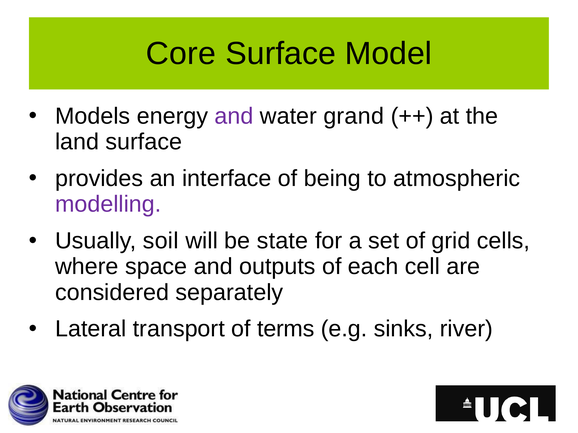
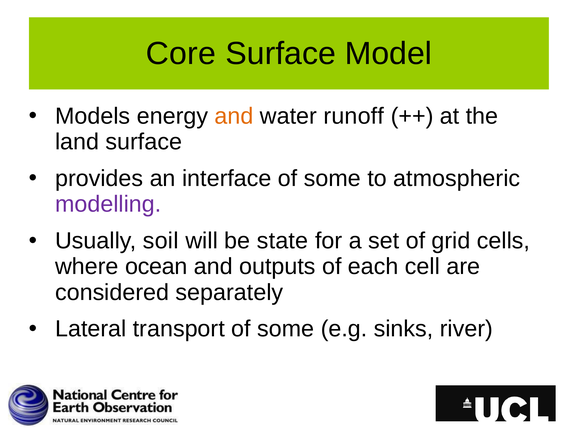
and colour: purple -> orange (234, 116)
grand: grand -> runoff (354, 116)
interface of being: being -> some (332, 179)
space: space -> ocean (156, 267)
transport of terms: terms -> some (286, 329)
